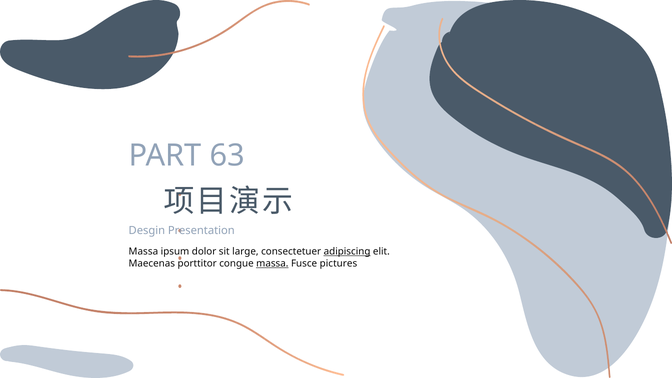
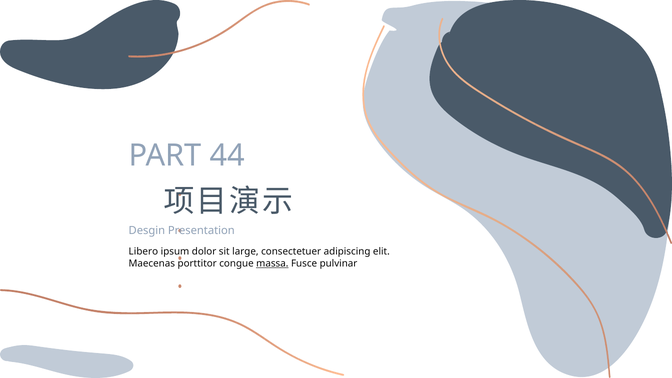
63: 63 -> 44 (227, 156)
Massa: Massa -> Libero (143, 252)
adipiscing underline: present -> none (347, 252)
pictures: pictures -> pulvinar (339, 263)
